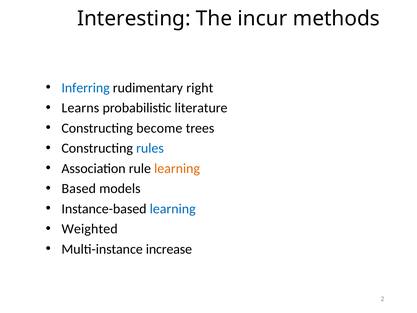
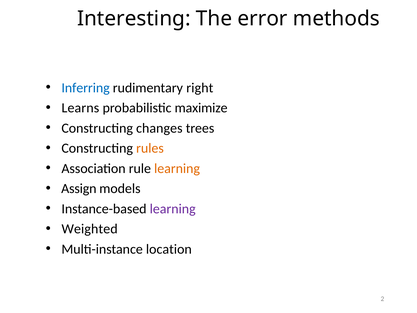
incur: incur -> error (263, 19)
literature: literature -> maximize (201, 108)
become: become -> changes (159, 128)
rules colour: blue -> orange (150, 148)
Based: Based -> Assign (79, 188)
learning colour: blue -> purple (173, 209)
increase: increase -> location (169, 249)
